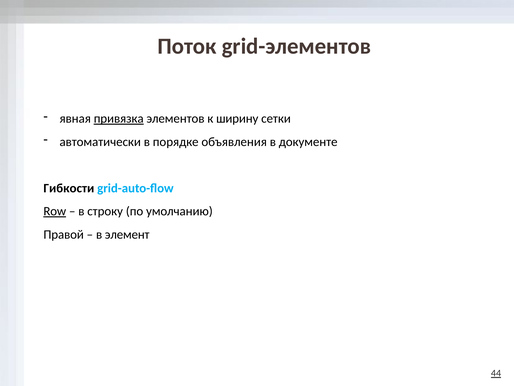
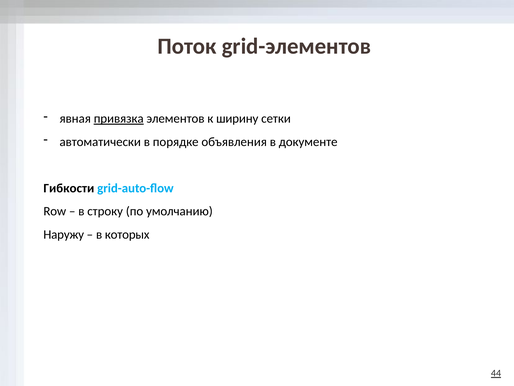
Row underline: present -> none (55, 211)
Правой: Правой -> Наружу (64, 234)
элемент: элемент -> которых (127, 234)
